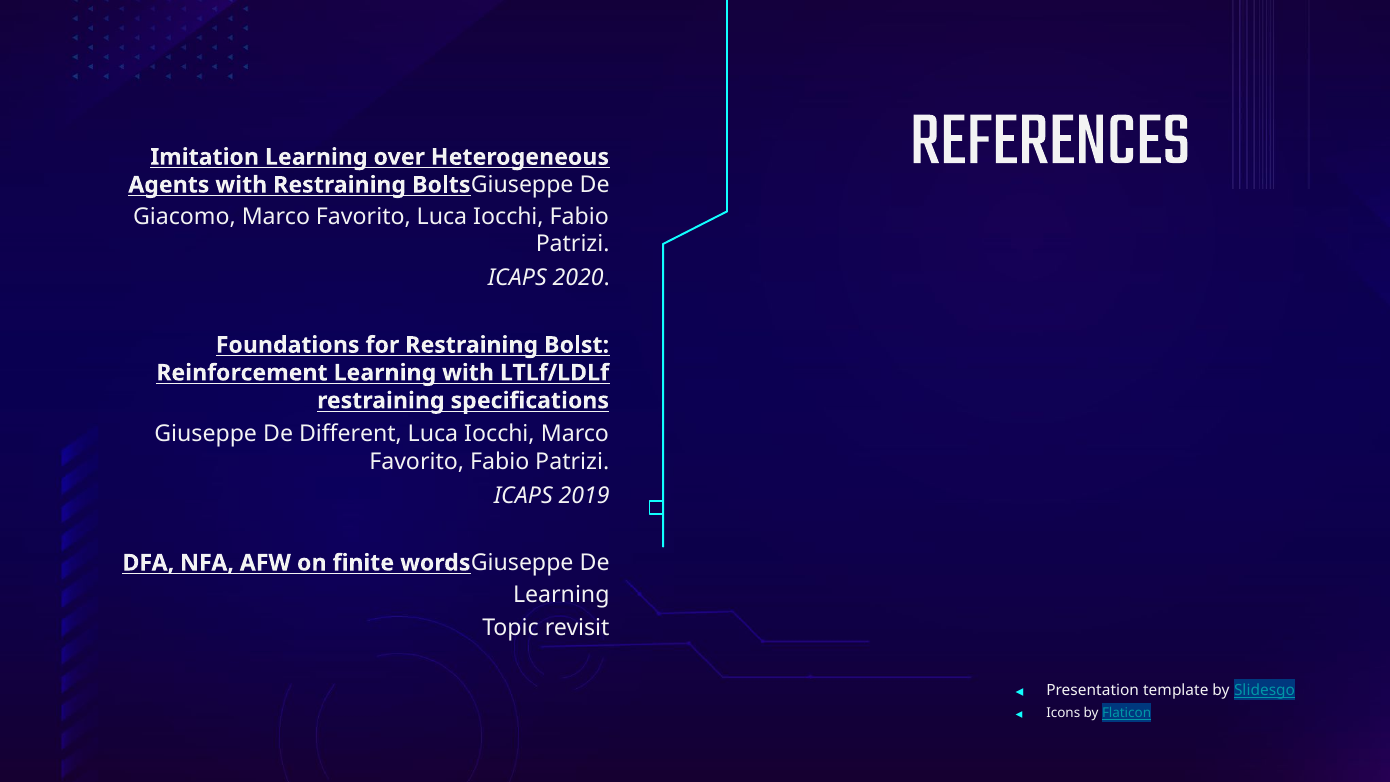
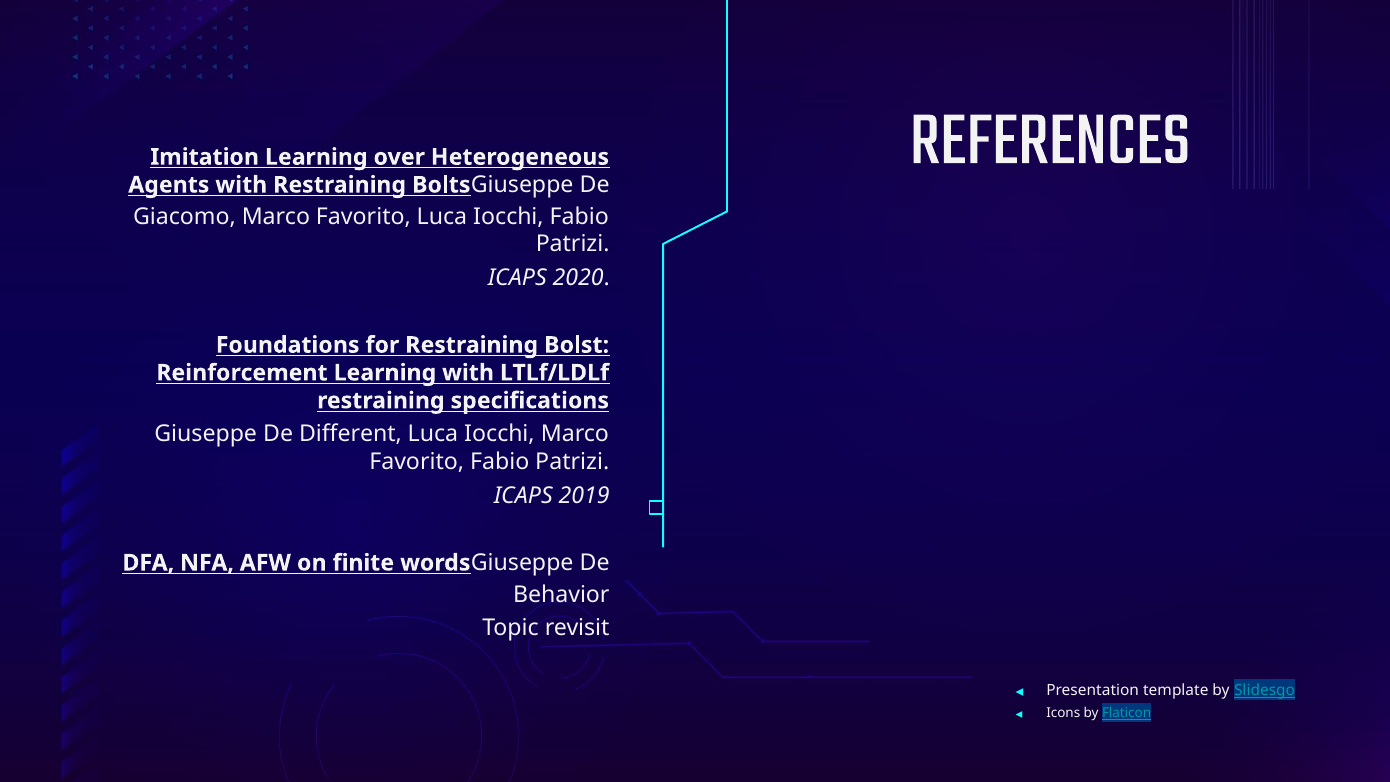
Learning: Learning -> Behavior (561, 594)
